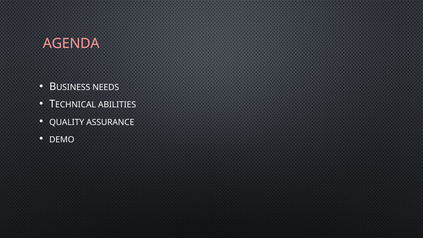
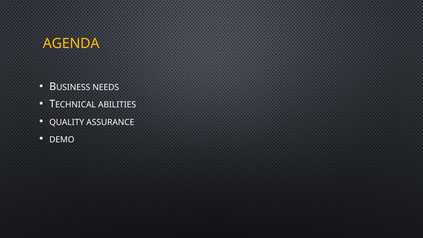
AGENDA colour: pink -> yellow (71, 44)
